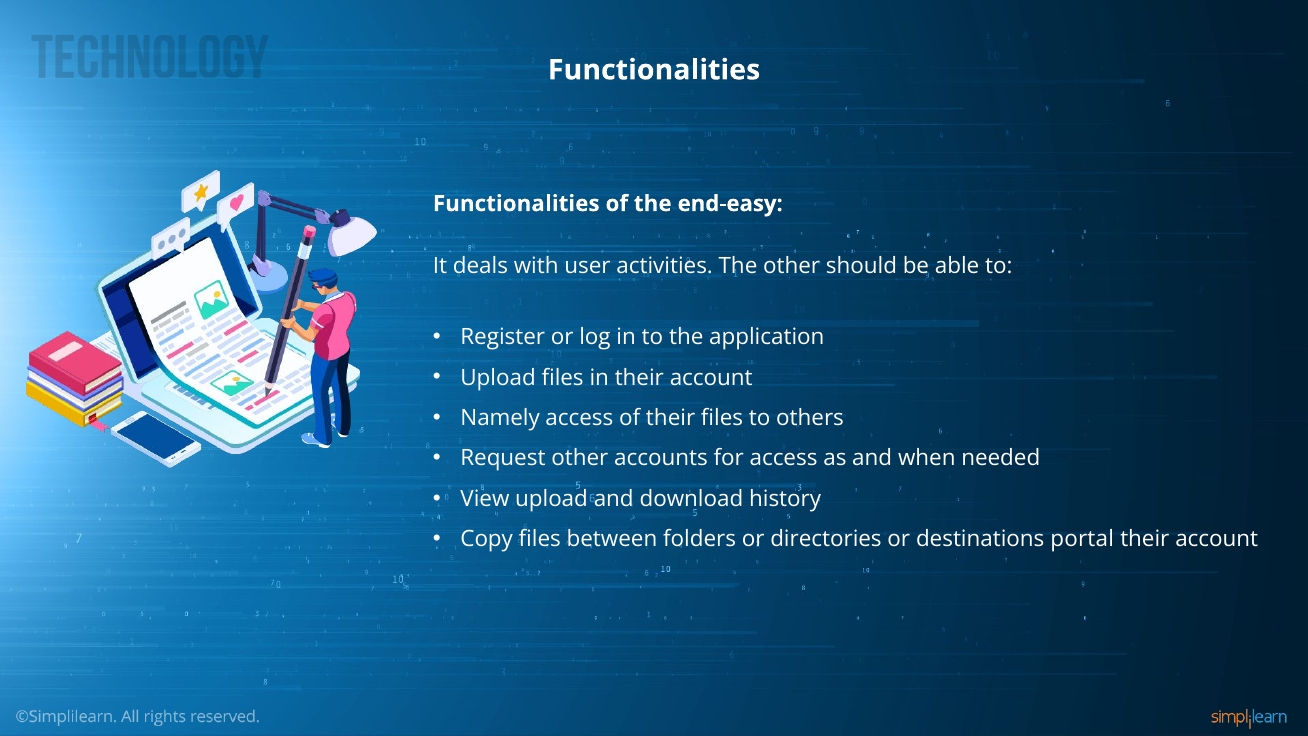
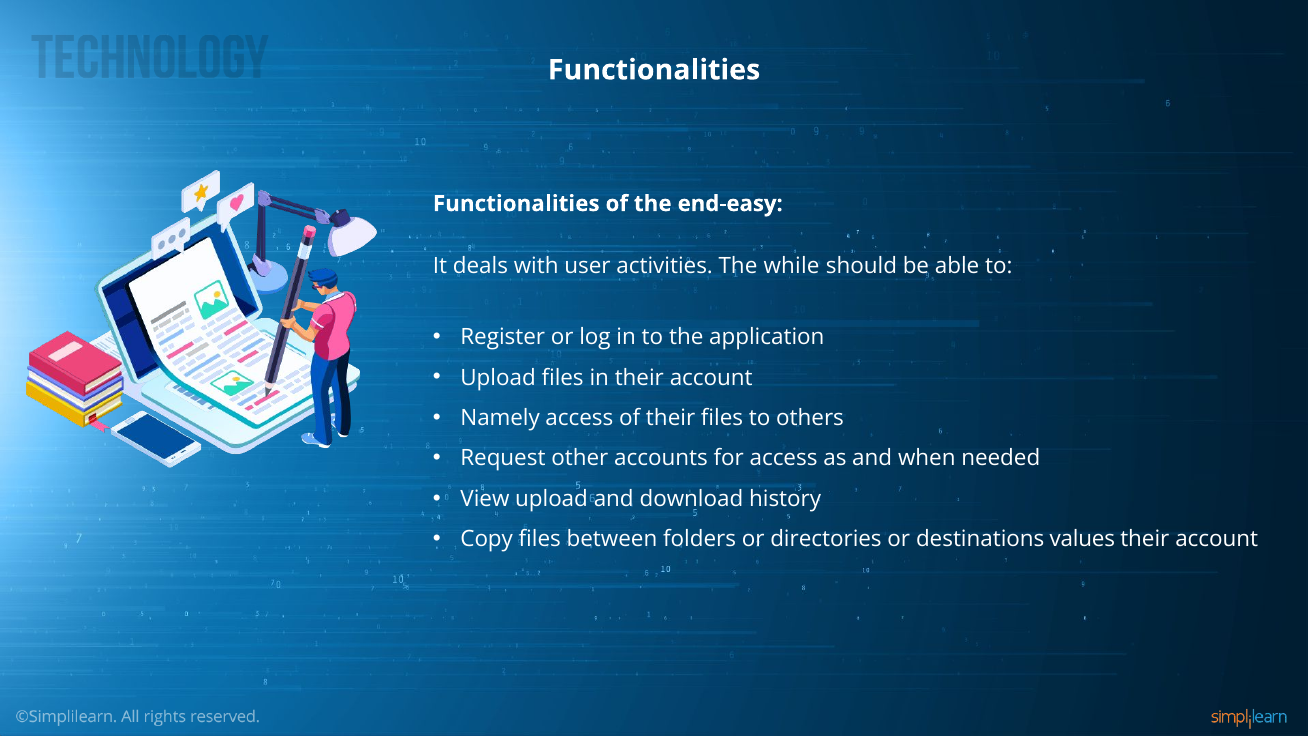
The other: other -> while (792, 266)
portal: portal -> values (1082, 539)
